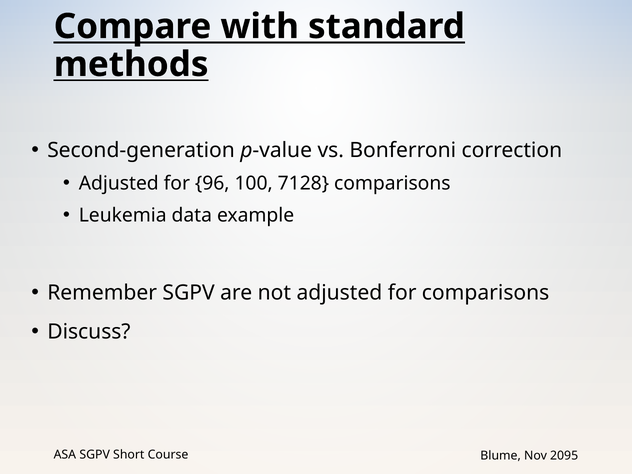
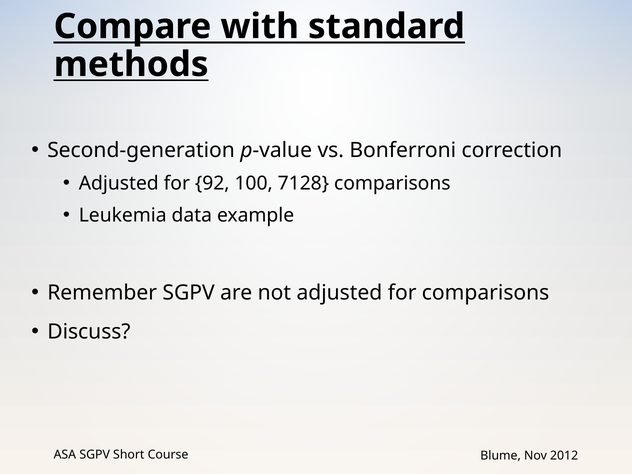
96: 96 -> 92 (212, 183)
2095: 2095 -> 2012 (564, 456)
